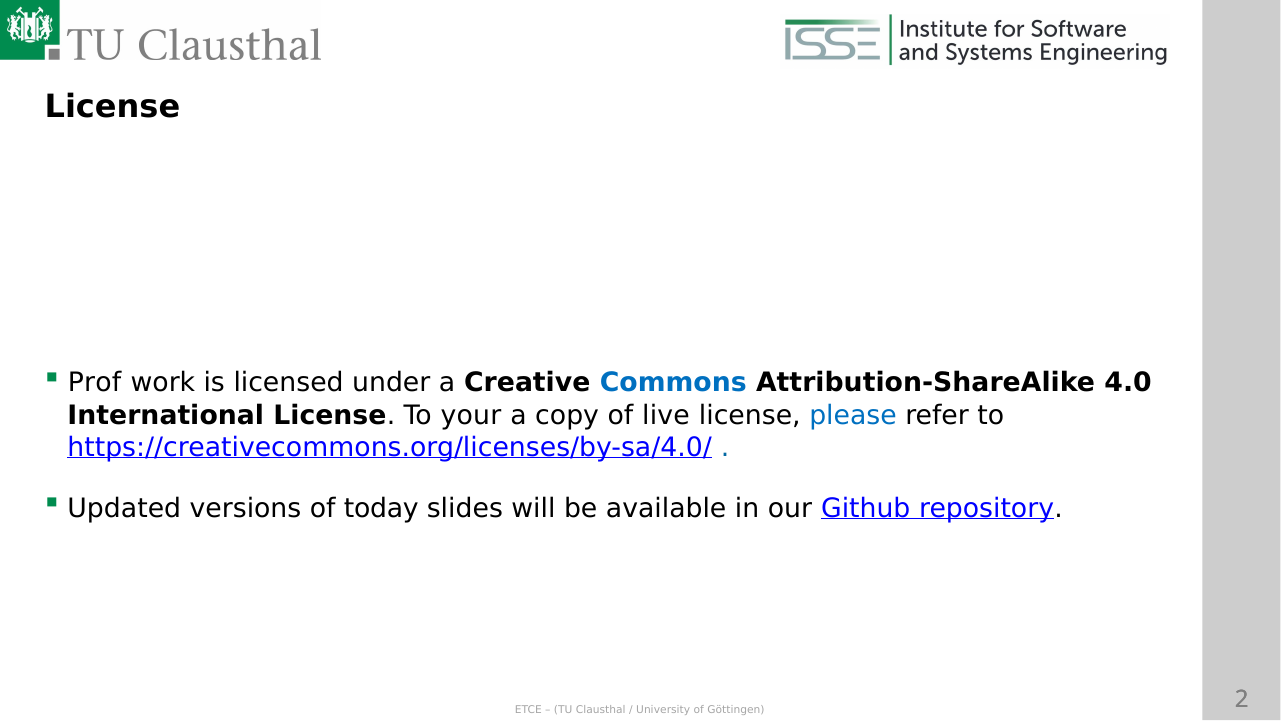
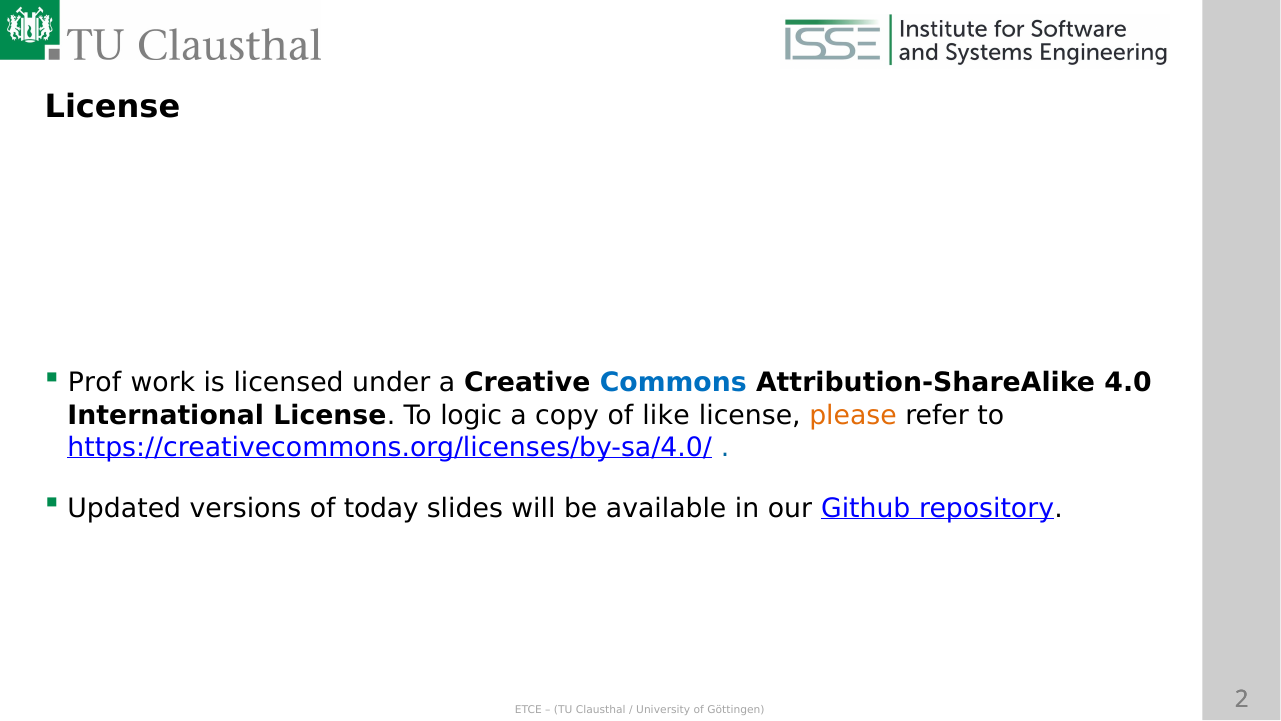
your: your -> logic (471, 415)
live: live -> like (666, 415)
please colour: blue -> orange (853, 415)
